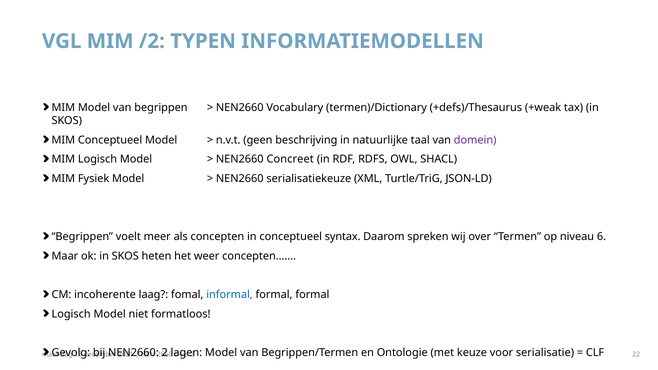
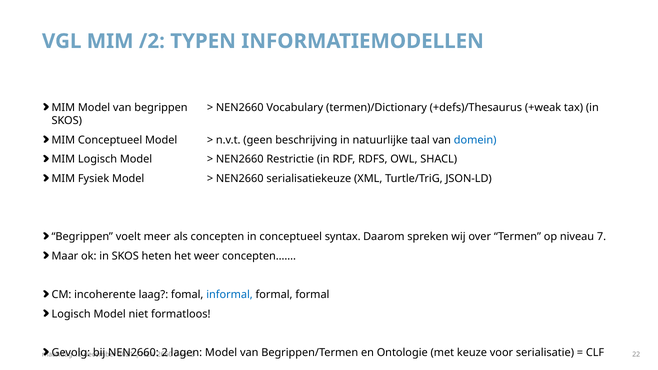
domein colour: purple -> blue (475, 140)
Concreet: Concreet -> Restrictie (290, 159)
6: 6 -> 7 (601, 237)
